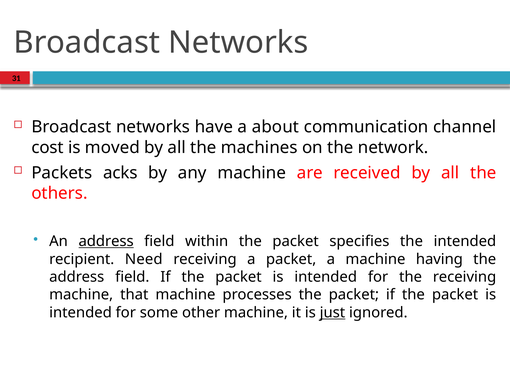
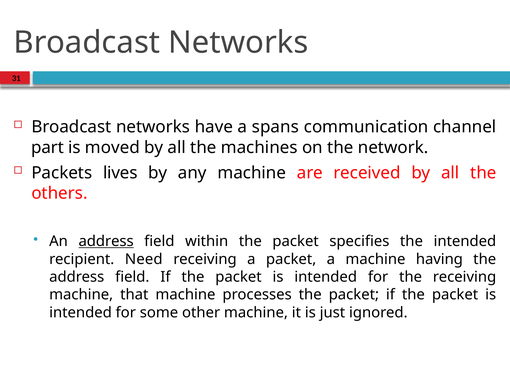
about: about -> spans (275, 127)
cost: cost -> part (48, 148)
acks: acks -> lives (120, 173)
just underline: present -> none (332, 313)
